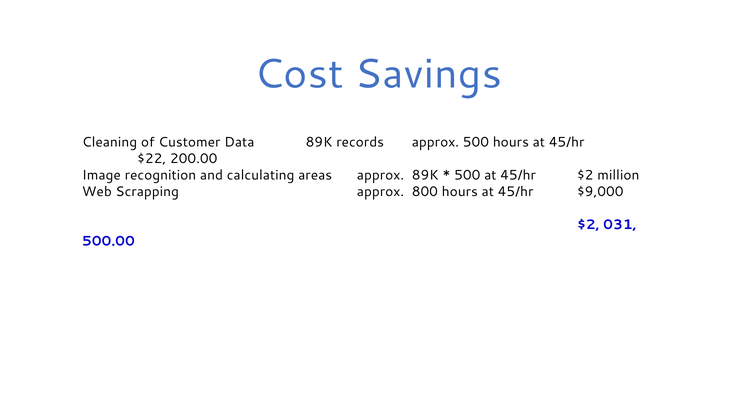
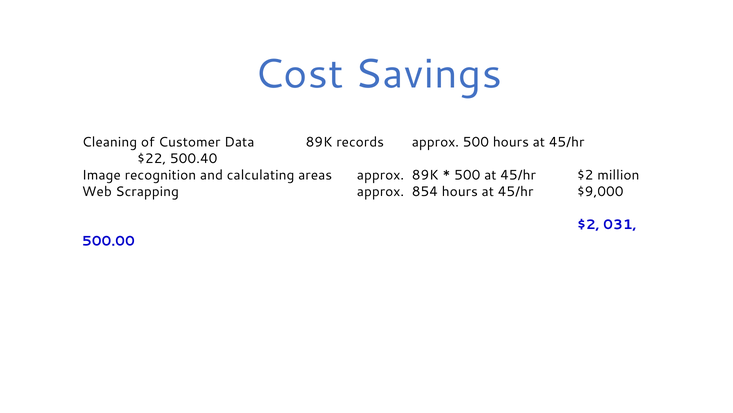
200.00: 200.00 -> 500.40 (194, 158)
800: 800 -> 854 (425, 191)
